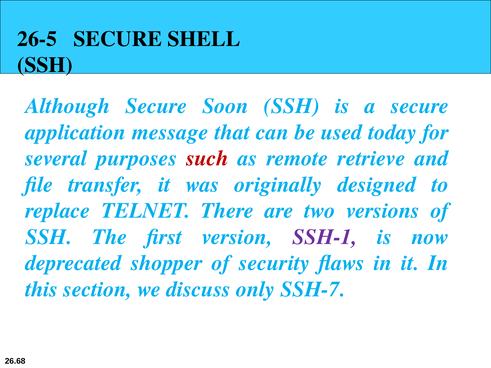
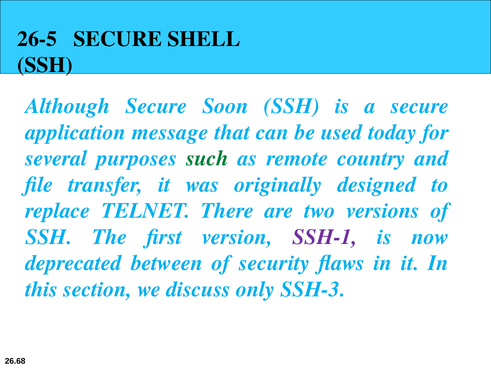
such colour: red -> green (208, 159)
retrieve: retrieve -> country (372, 159)
shopper: shopper -> between (167, 263)
SSH-7: SSH-7 -> SSH-3 (313, 289)
